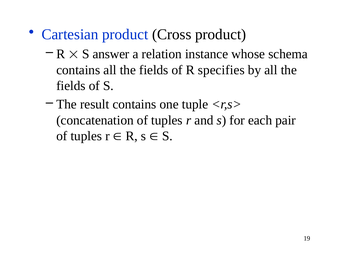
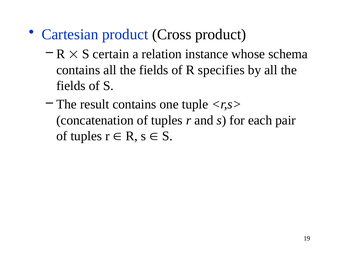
answer: answer -> certain (111, 54)
